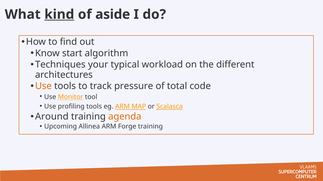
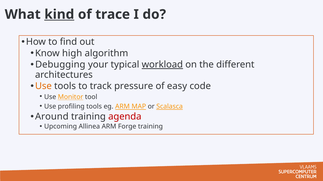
aside: aside -> trace (113, 14)
start: start -> high (72, 53)
Techniques: Techniques -> Debugging (60, 65)
workload underline: none -> present (162, 65)
total: total -> easy (177, 86)
agenda colour: orange -> red (125, 117)
